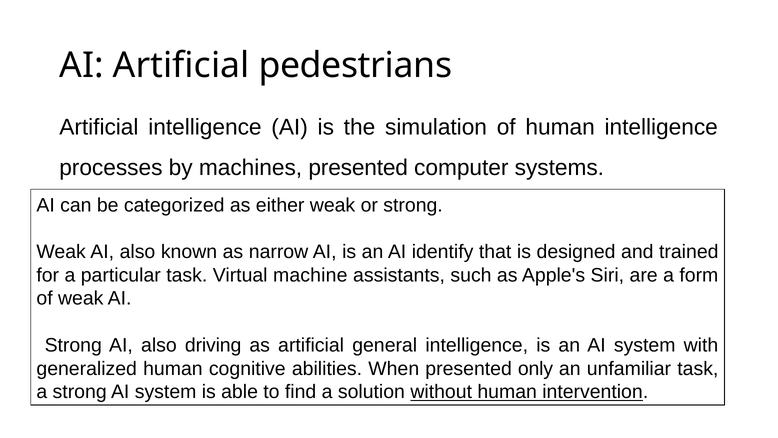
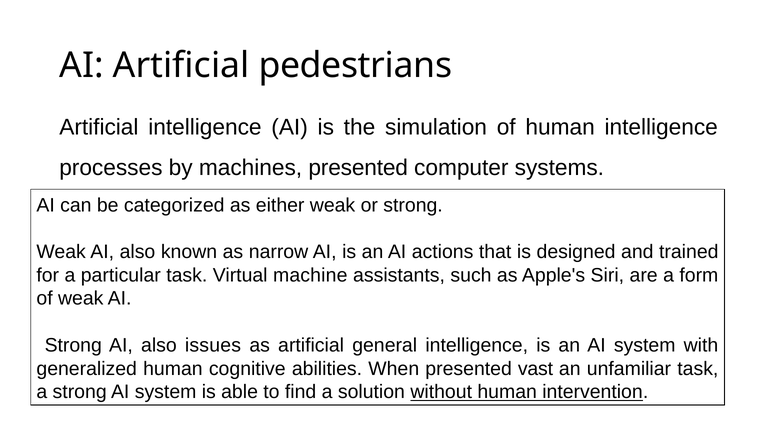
identify: identify -> actions (443, 252)
driving: driving -> issues (213, 345)
only: only -> vast (535, 368)
